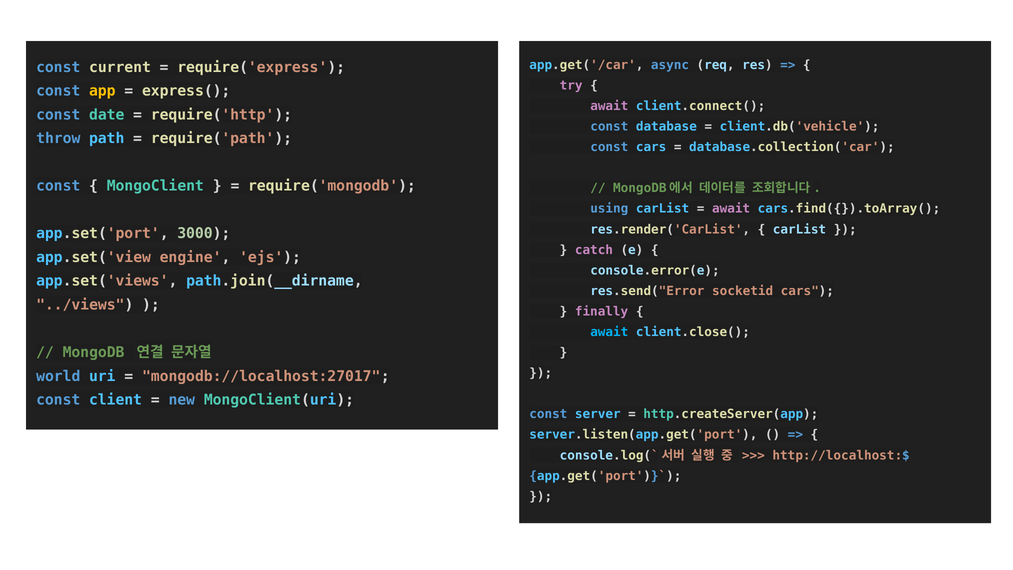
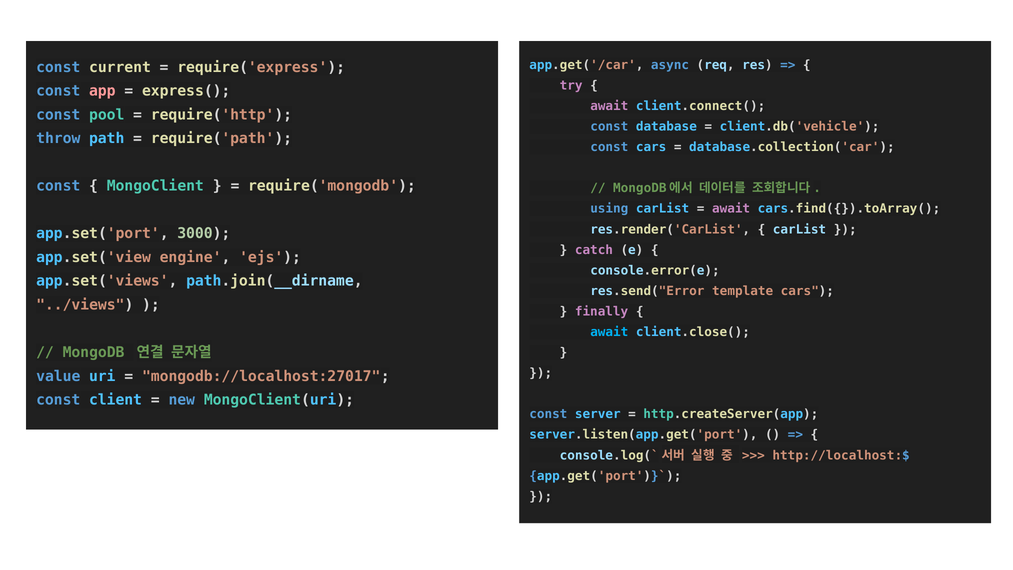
app colour: yellow -> pink (102, 91)
date: date -> pool (107, 115)
socketid: socketid -> template (743, 291)
world: world -> value (58, 376)
